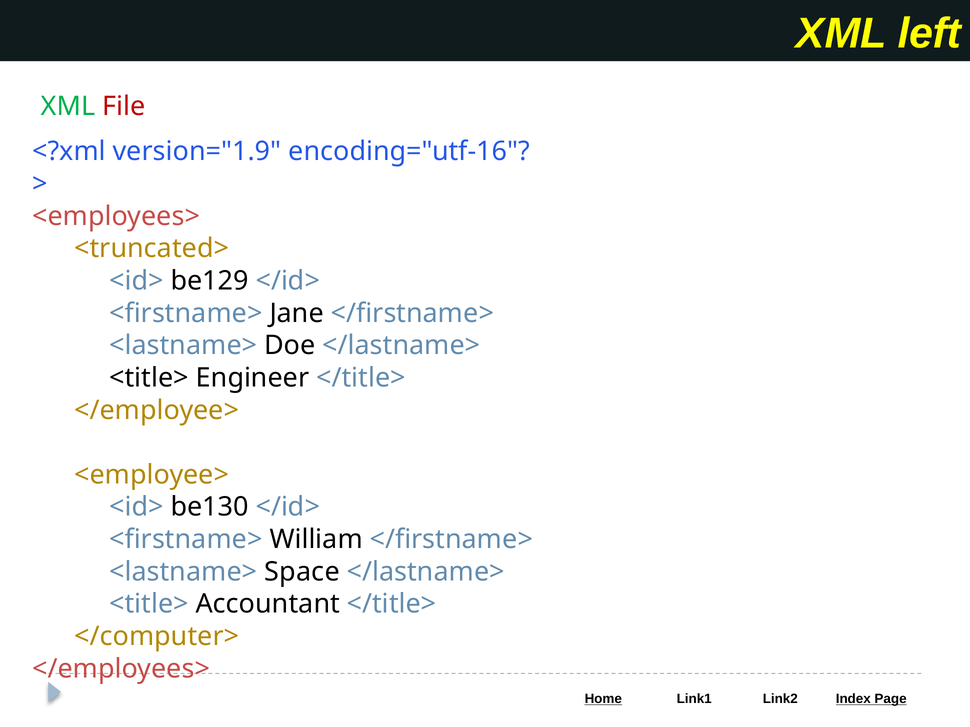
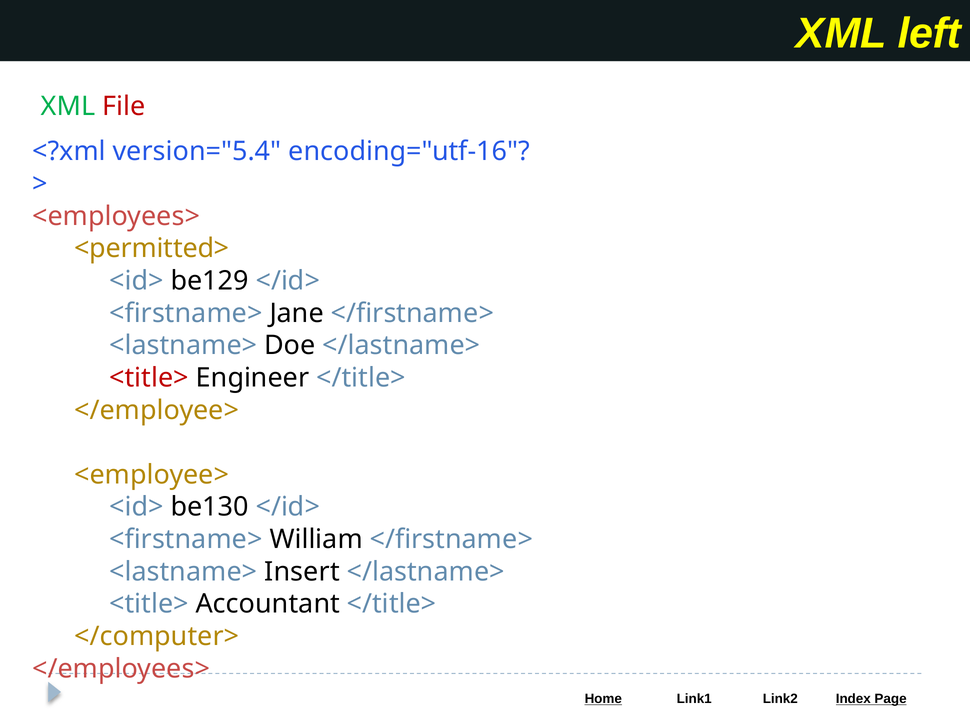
version="1.9: version="1.9 -> version="5.4 (197, 152)
<truncated>: <truncated> -> <permitted> (152, 249)
<title> colour: black -> red (149, 378)
Space: Space -> Insert (302, 572)
